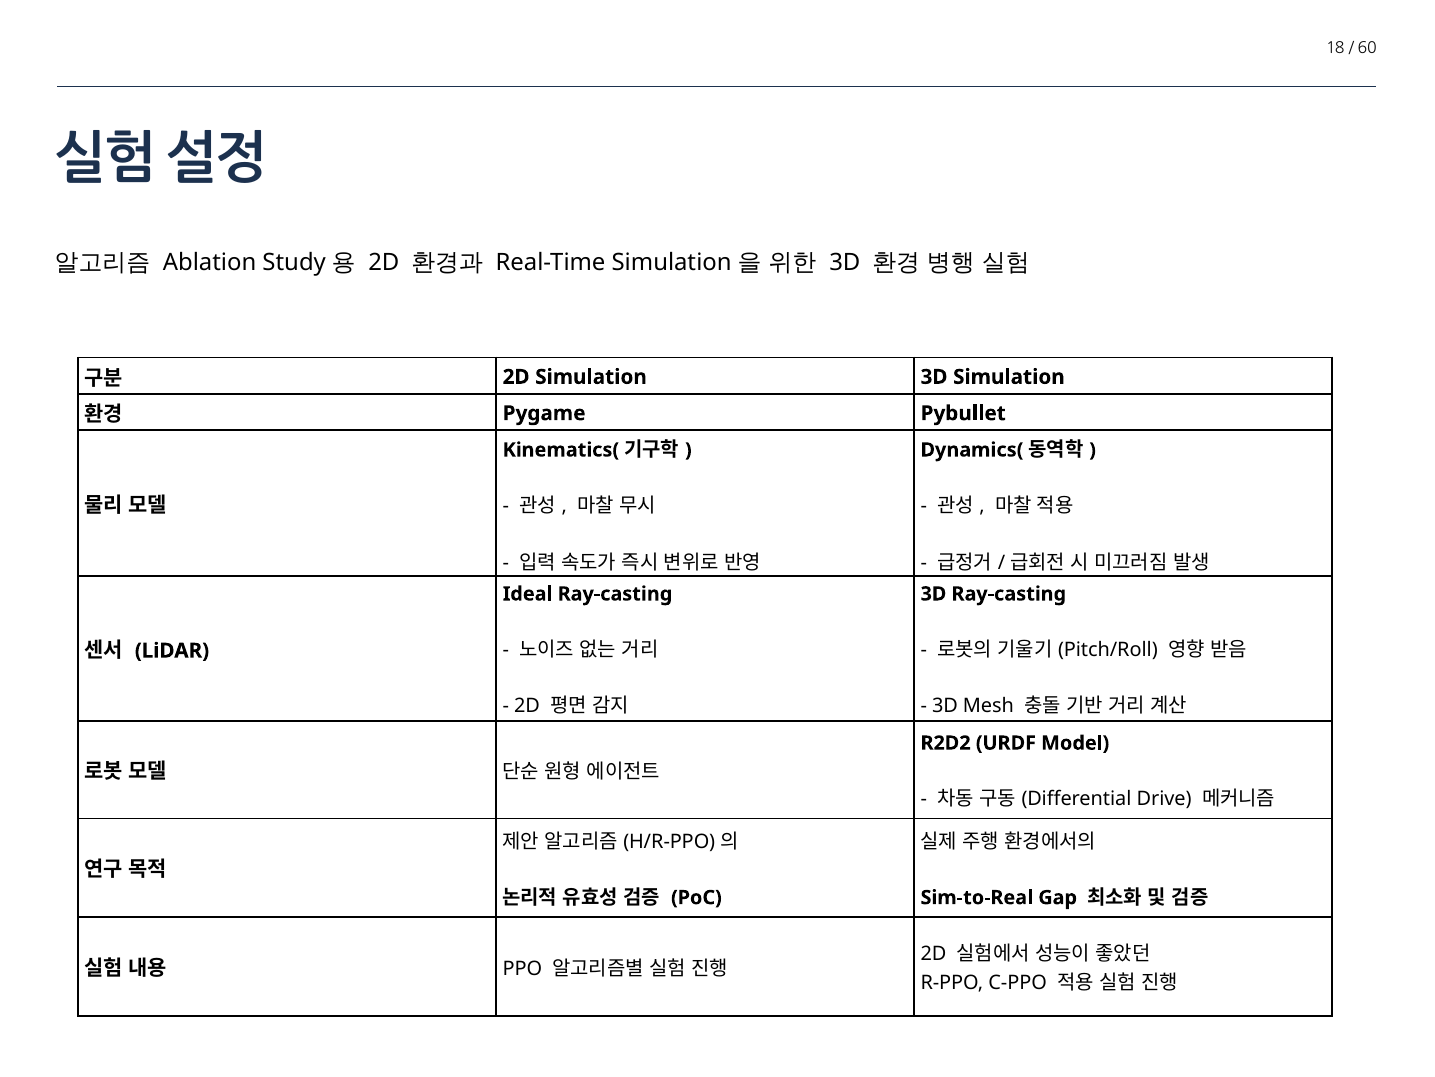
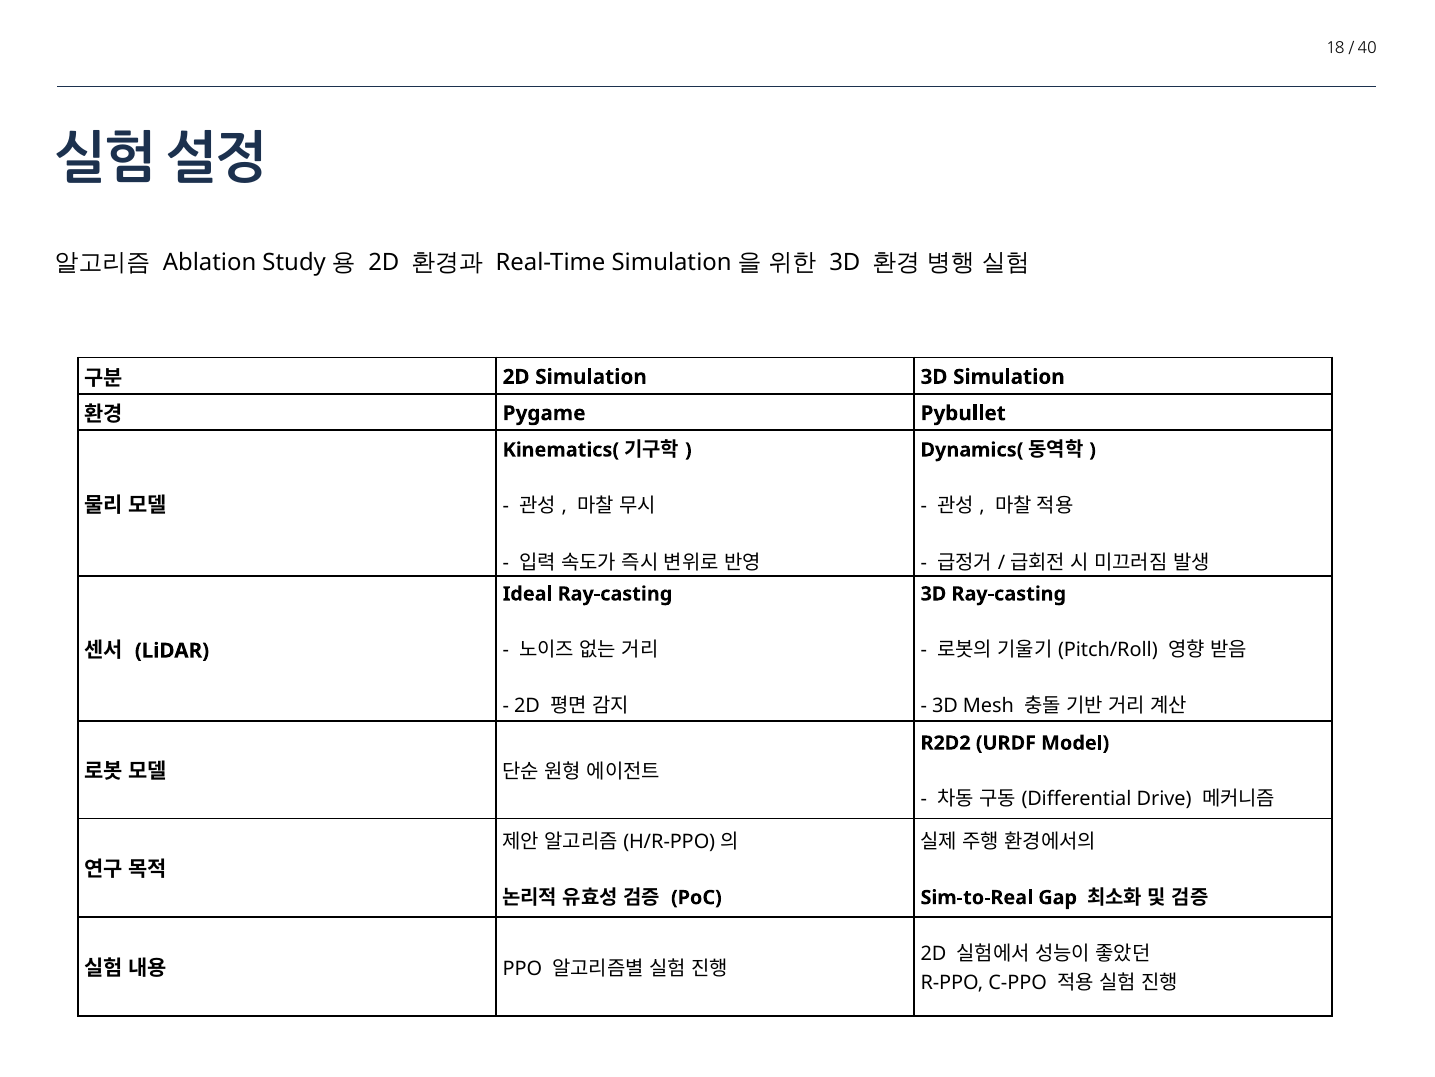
60: 60 -> 40 (1367, 48)
